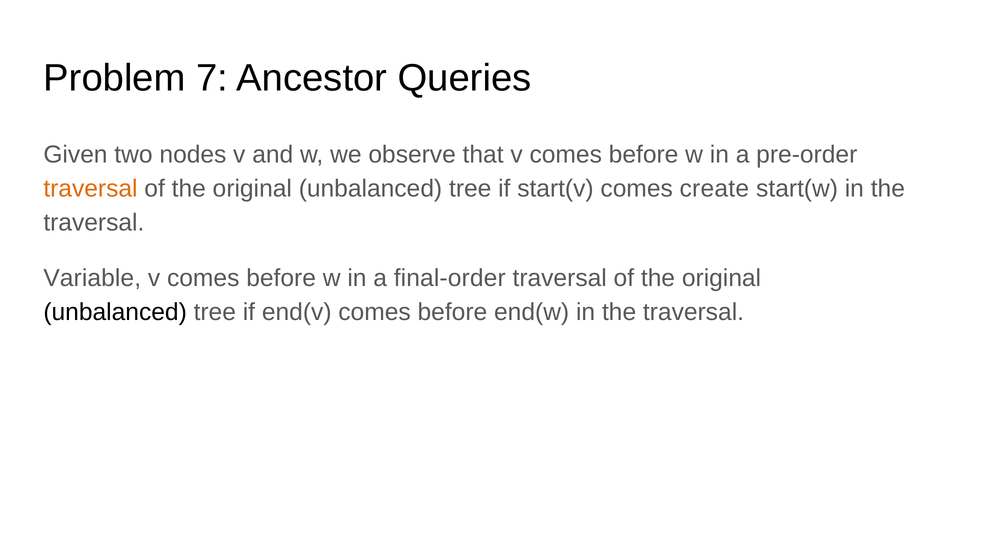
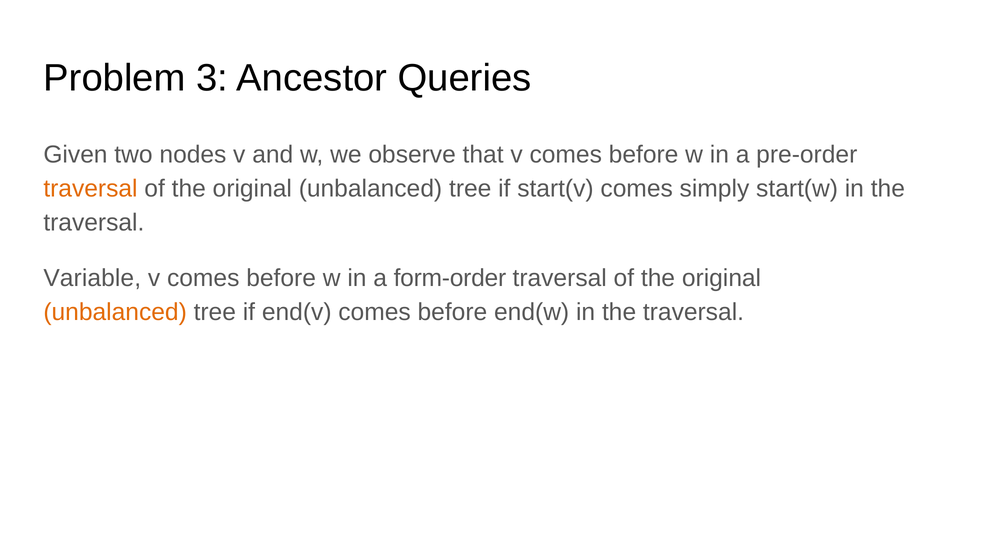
7: 7 -> 3 (212, 78)
create: create -> simply (714, 189)
final-order: final-order -> form-order (450, 278)
unbalanced colour: black -> orange (115, 312)
